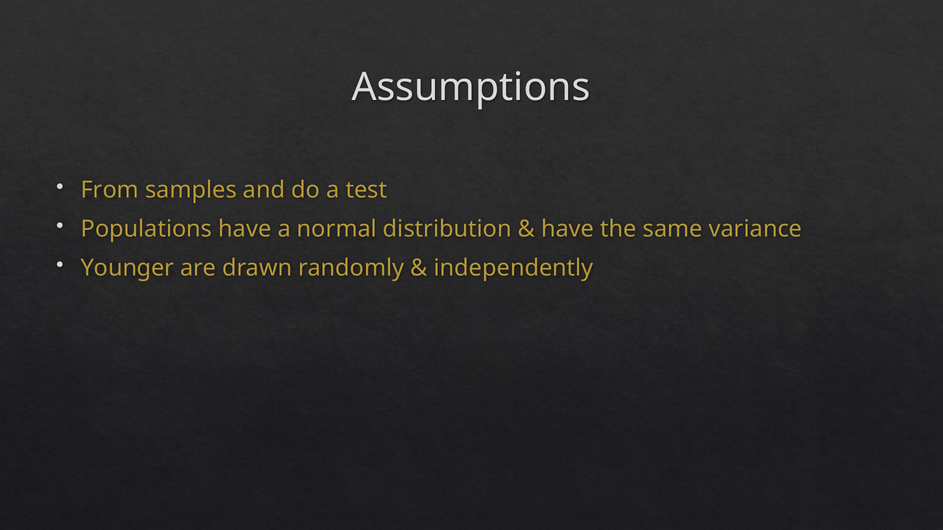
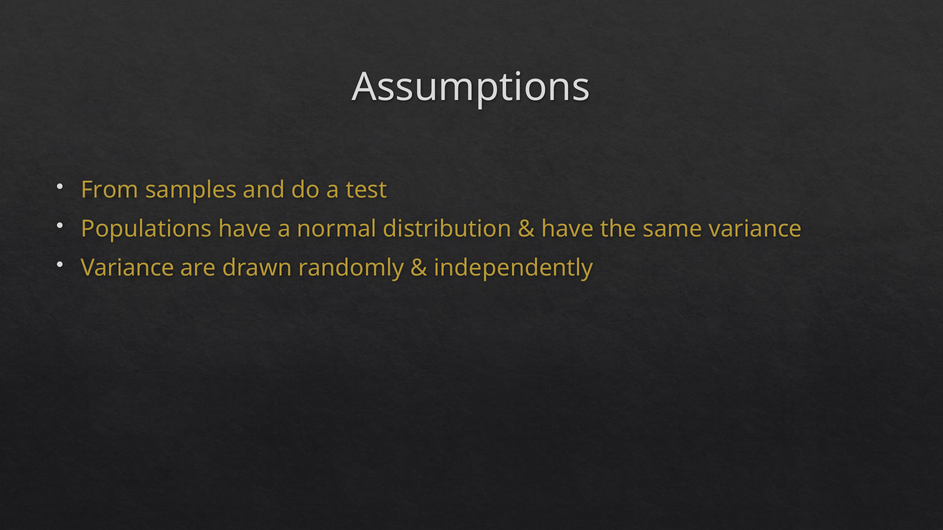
Younger: Younger -> Variance (128, 268)
